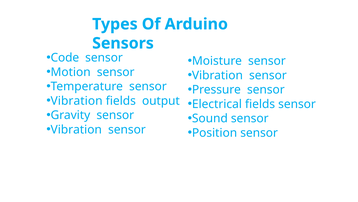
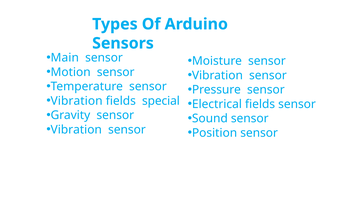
Code: Code -> Main (65, 58)
output: output -> special (161, 101)
